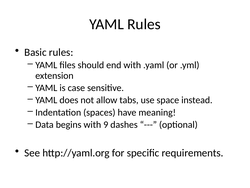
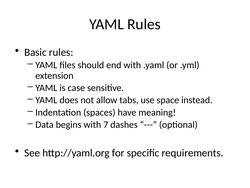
9: 9 -> 7 (106, 124)
